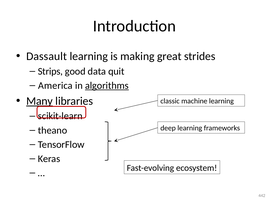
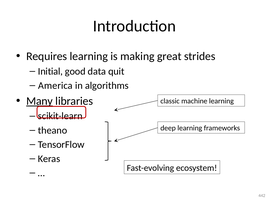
Dassault: Dassault -> Requires (47, 56)
Strips: Strips -> Initial (50, 71)
algorithms underline: present -> none (107, 85)
